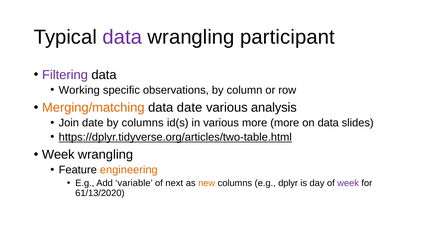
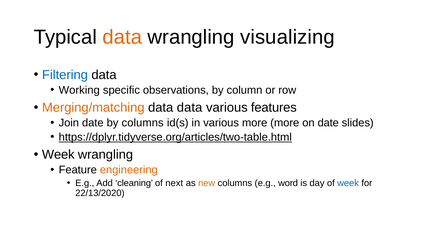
data colour: purple -> orange (122, 37)
participant: participant -> visualizing (288, 37)
Filtering colour: purple -> blue (65, 75)
data date: date -> data (190, 108)
analysis: analysis -> features (274, 108)
on data: data -> date (328, 123)
variable: variable -> cleaning (134, 183)
dplyr: dplyr -> word (288, 183)
week colour: purple -> blue (348, 183)
61/13/2020: 61/13/2020 -> 22/13/2020 (100, 193)
